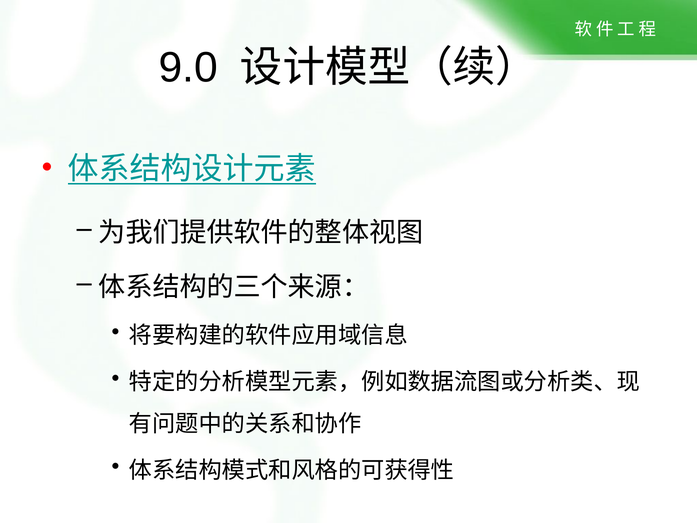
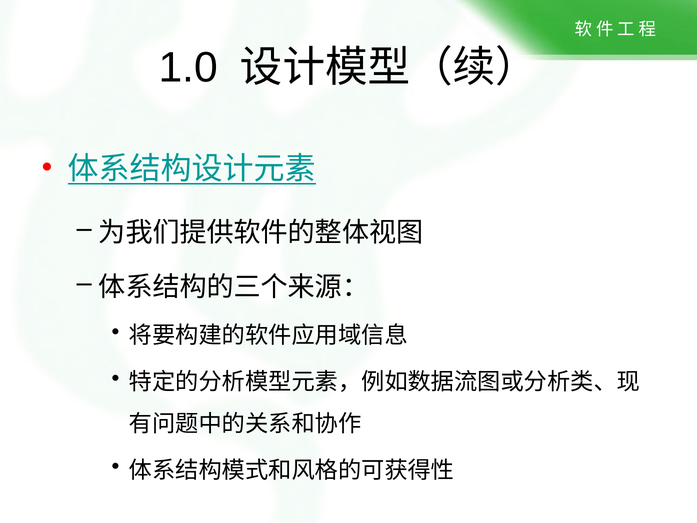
9.0: 9.0 -> 1.0 (188, 67)
